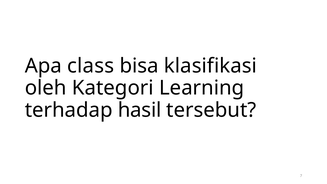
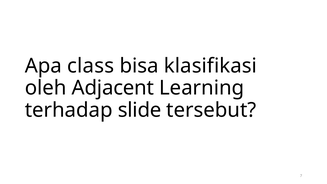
Kategori: Kategori -> Adjacent (113, 88)
hasil: hasil -> slide (140, 110)
